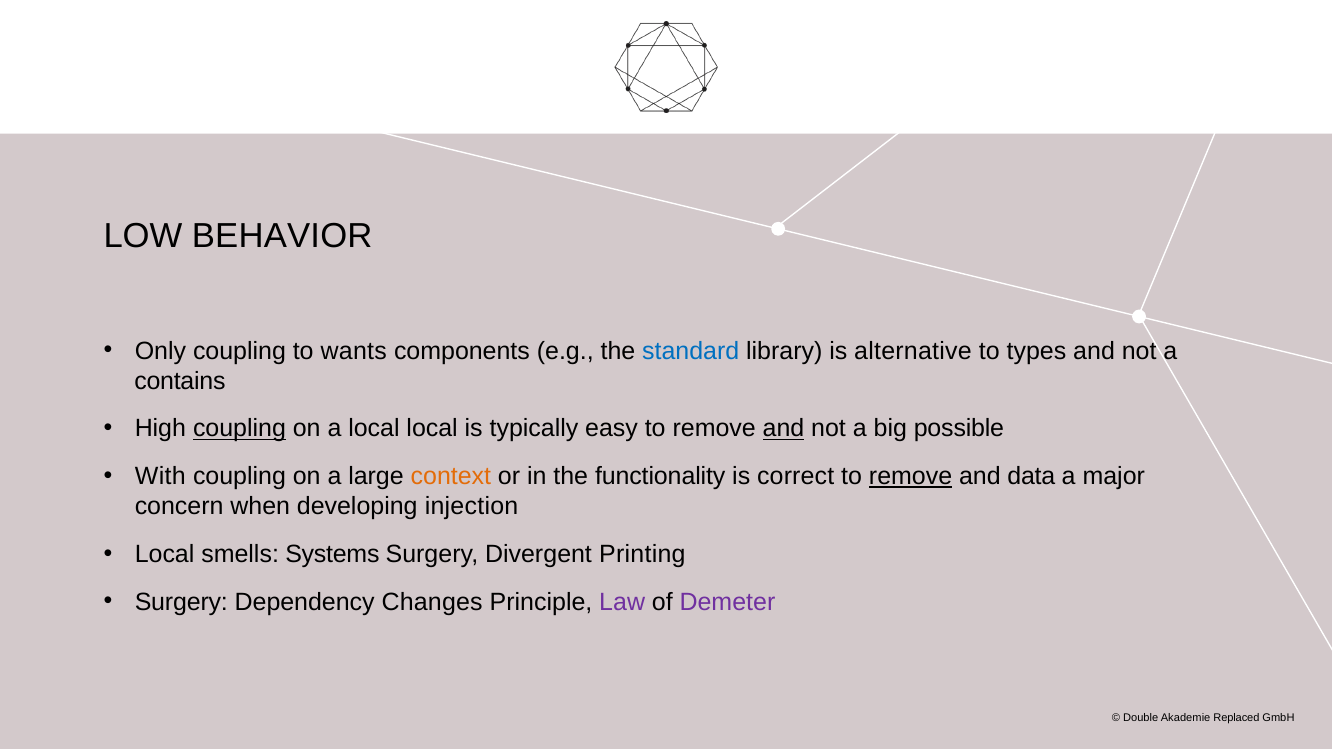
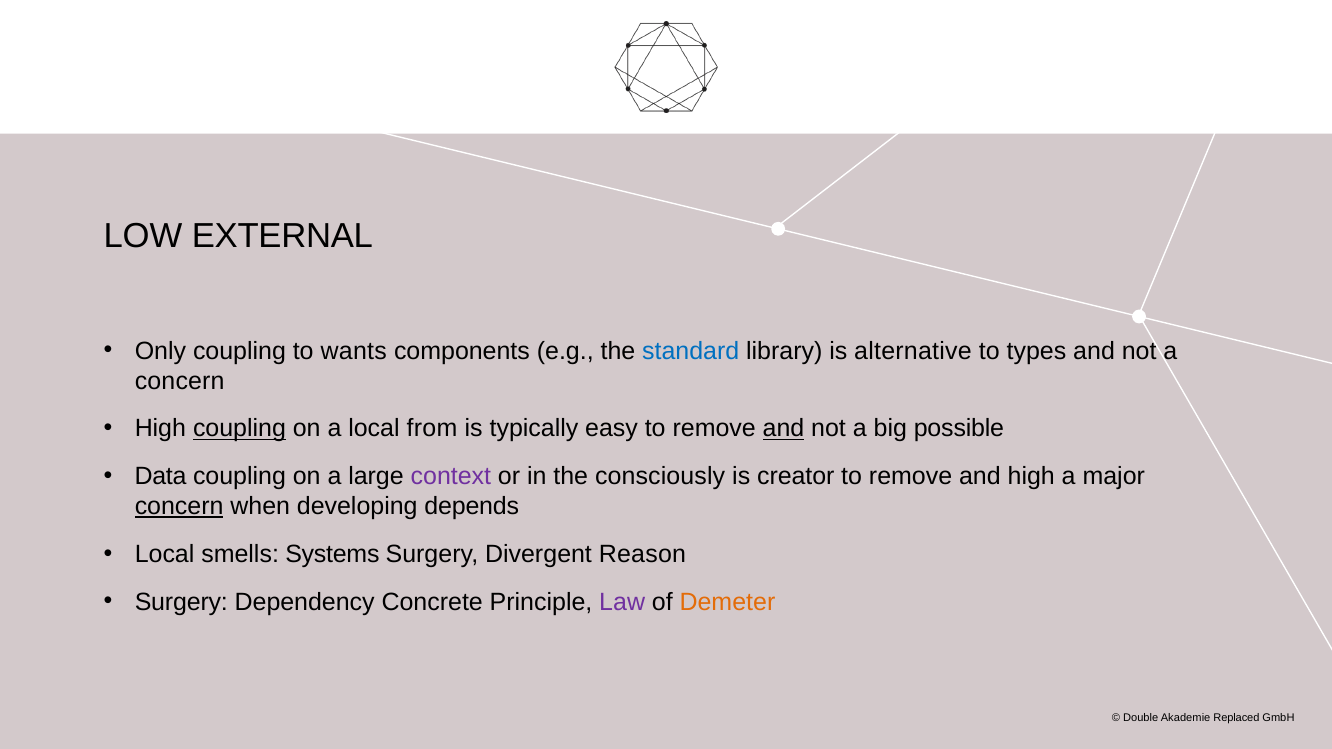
BEHAVIOR: BEHAVIOR -> EXTERNAL (282, 236)
contains: contains -> concern (180, 381)
local local: local -> from (432, 429)
With: With -> Data (161, 477)
context colour: orange -> purple (451, 477)
functionality: functionality -> consciously (660, 477)
correct: correct -> creator (796, 477)
remove underline: present -> none (911, 477)
and data: data -> high (1031, 477)
concern underline: none -> present (179, 506)
injection: injection -> depends (472, 506)
Printing: Printing -> Reason (642, 554)
Changes: Changes -> Concrete (432, 602)
Demeter colour: purple -> orange (727, 602)
